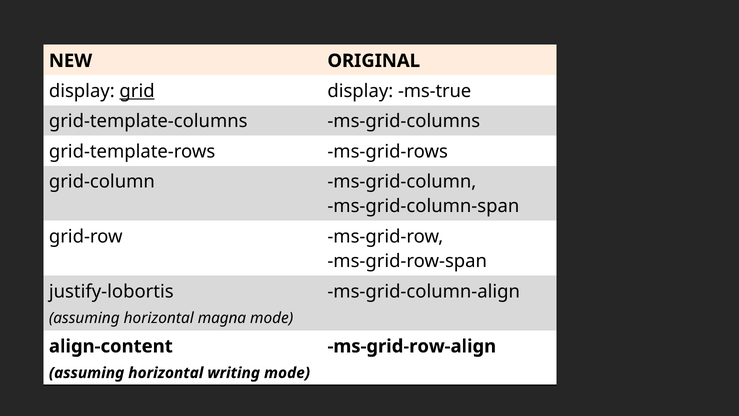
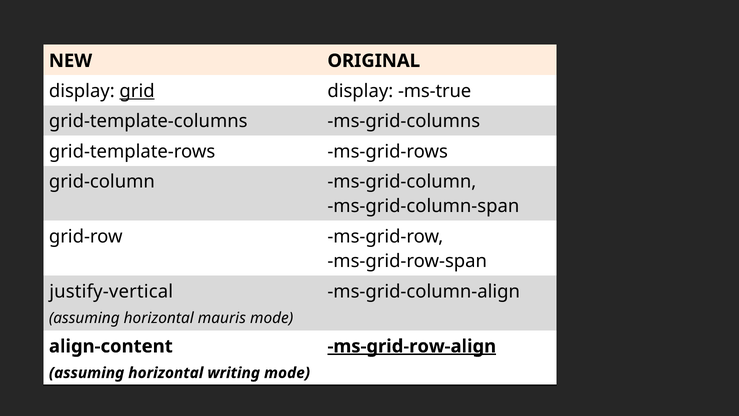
justify-lobortis: justify-lobortis -> justify-vertical (111, 291)
magna: magna -> mauris (222, 318)
ms-grid-row-align underline: none -> present (412, 346)
